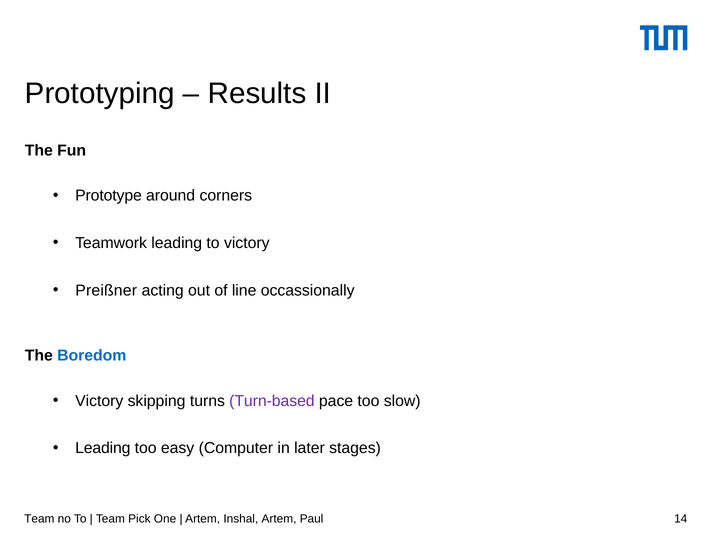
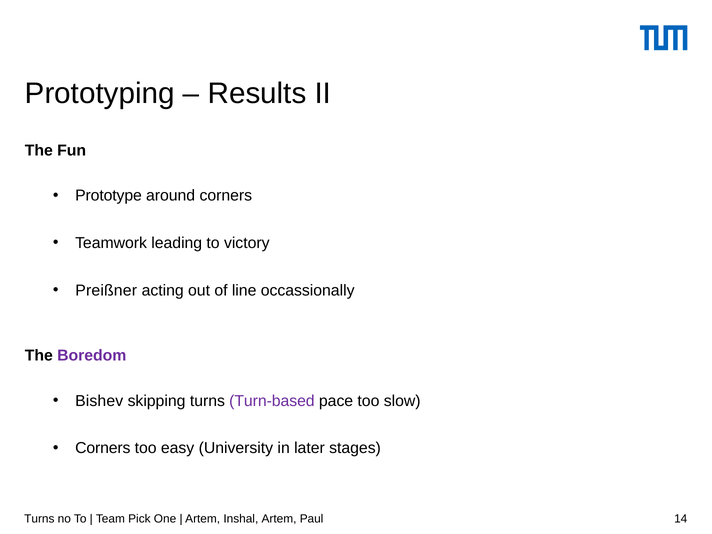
Boredom colour: blue -> purple (92, 355)
Victory: Victory -> Bishev (99, 401)
Leading: Leading -> Corners (103, 448)
Computer: Computer -> University (236, 448)
Team: Team -> Turns (39, 519)
